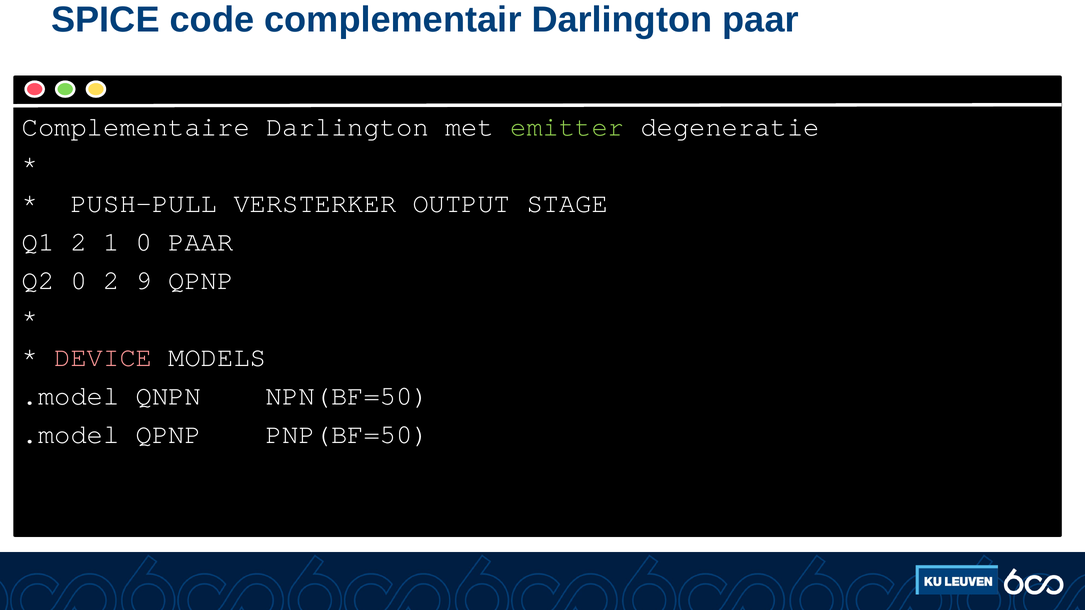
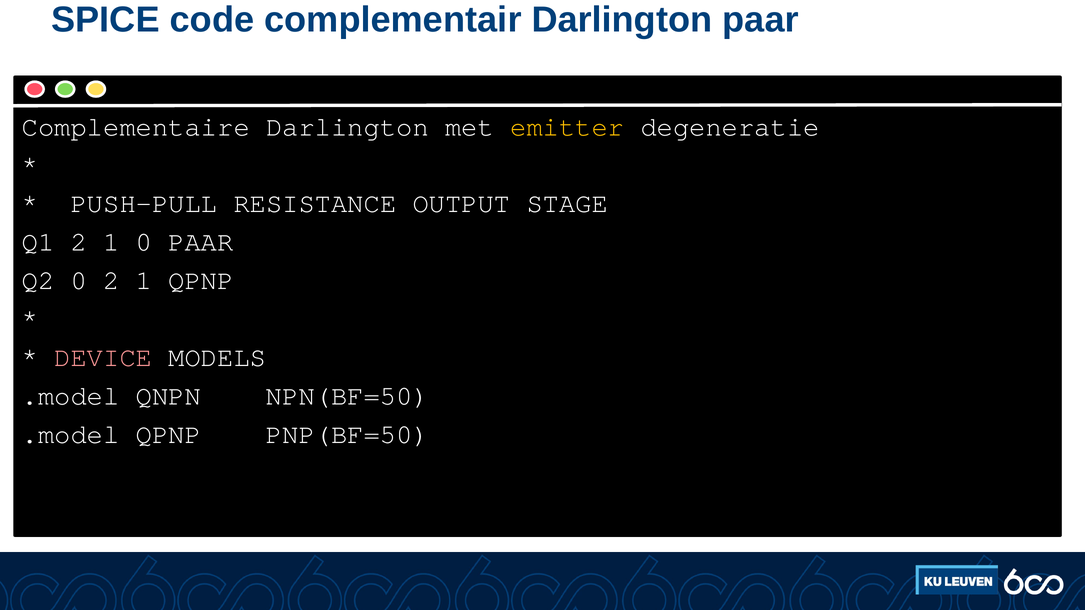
emitter colour: light green -> yellow (567, 127)
VERSTERKER: VERSTERKER -> RESISTANCE (315, 204)
0 2 9: 9 -> 1 (144, 281)
